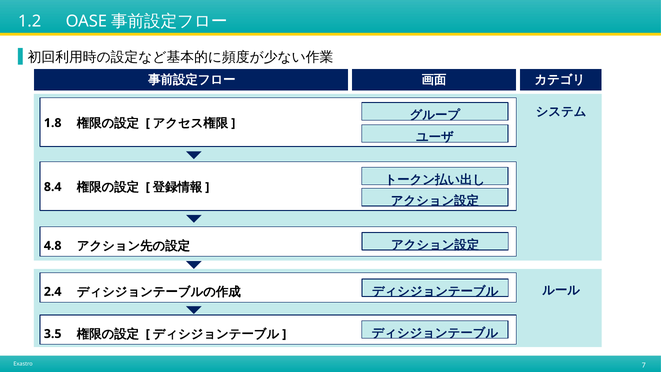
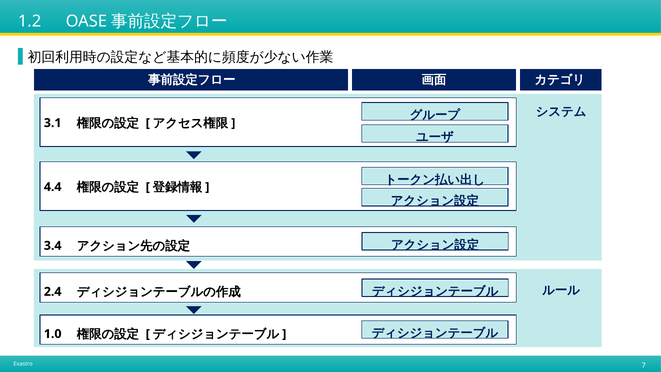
1.8: 1.8 -> 3.1 (53, 123)
8.4: 8.4 -> 4.4 (53, 187)
4.8: 4.8 -> 3.4 (53, 246)
3.5: 3.5 -> 1.0 (53, 334)
